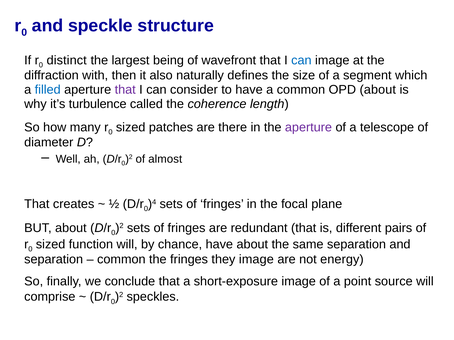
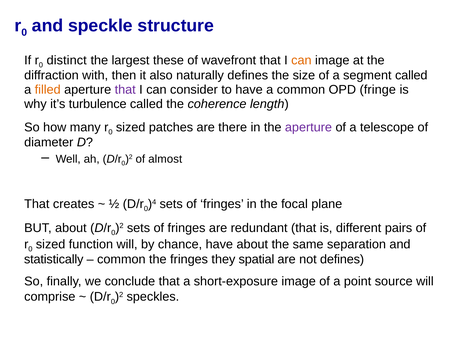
being: being -> these (168, 60)
can colour: blue -> orange (301, 60)
segment which: which -> called (411, 76)
filled colour: blue -> orange (48, 90)
OPD about: about -> fringe (378, 90)
separation: separation -> statistically (54, 260)
they image: image -> spatial (256, 260)
not energy: energy -> defines (342, 260)
